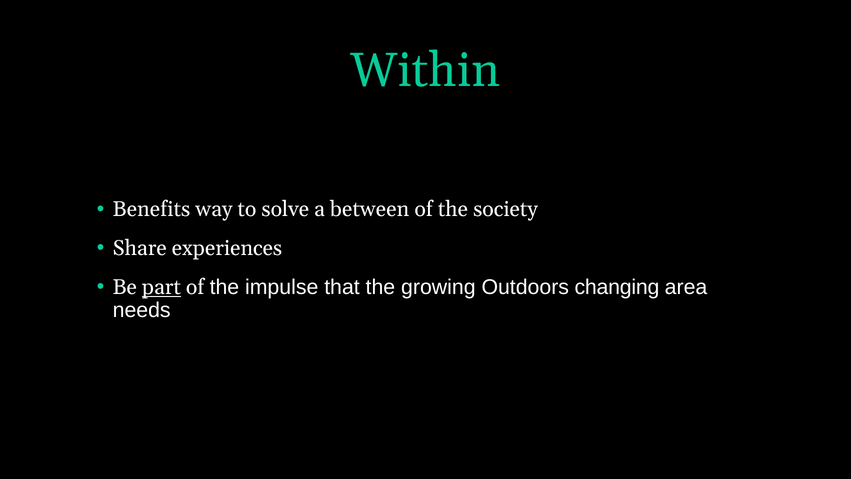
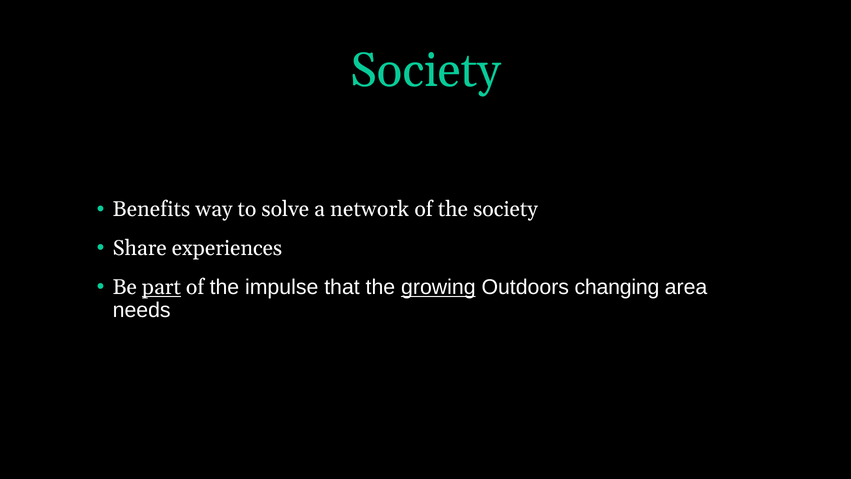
Within: Within -> Society (426, 71)
between: between -> network (370, 209)
growing underline: none -> present (438, 287)
